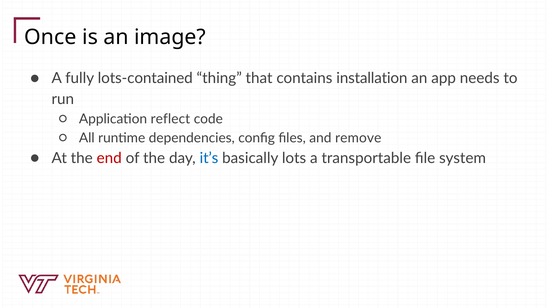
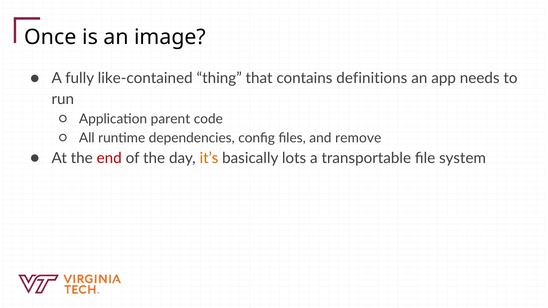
lots-contained: lots-contained -> like-contained (145, 78)
installation: installation -> definitions (372, 78)
reflect: reflect -> parent (170, 119)
it’s colour: blue -> orange (209, 158)
